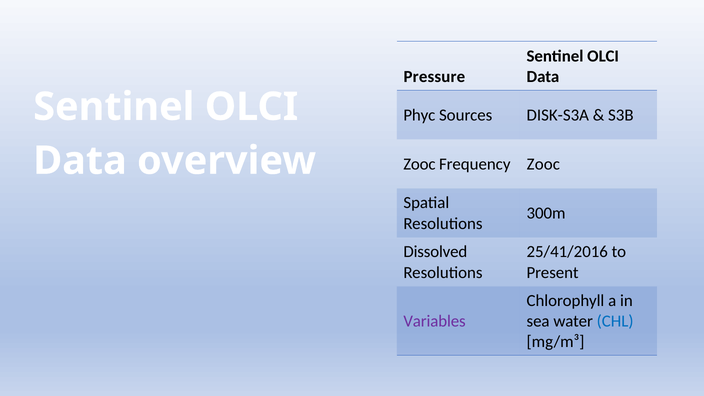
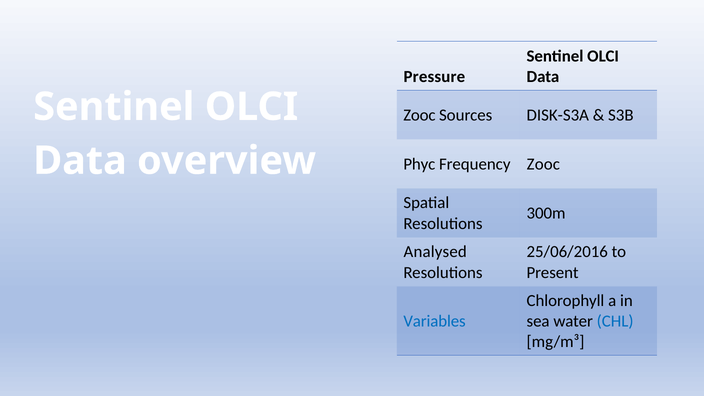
Phyc: Phyc -> Zooc (419, 115)
Zooc: Zooc -> Phyc (419, 164)
Dissolved: Dissolved -> Analysed (435, 252)
25/41/2016: 25/41/2016 -> 25/06/2016 (567, 252)
Variables colour: purple -> blue (435, 321)
